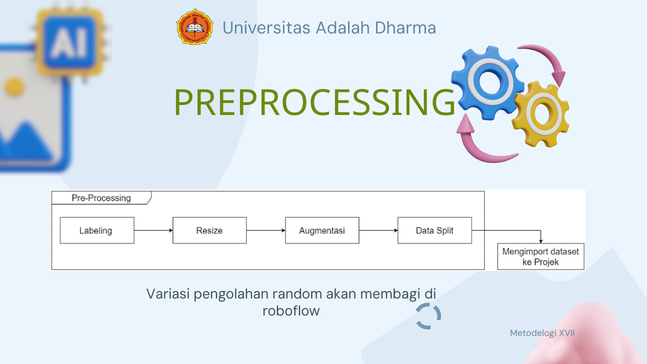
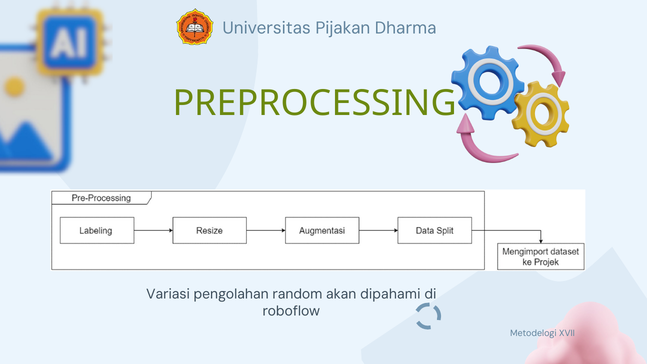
Adalah: Adalah -> Pijakan (343, 28)
membagi: membagi -> dipahami (390, 294)
